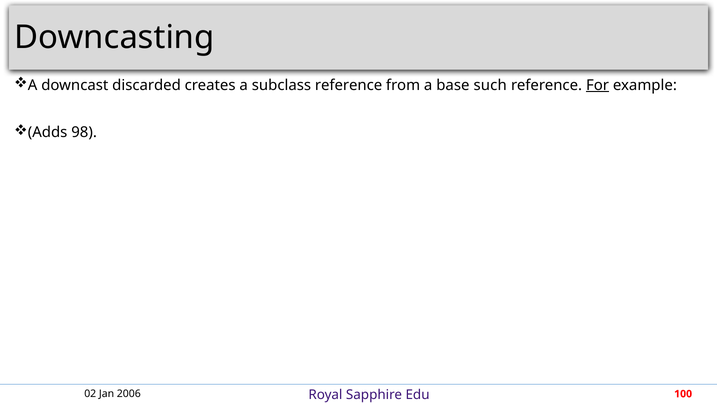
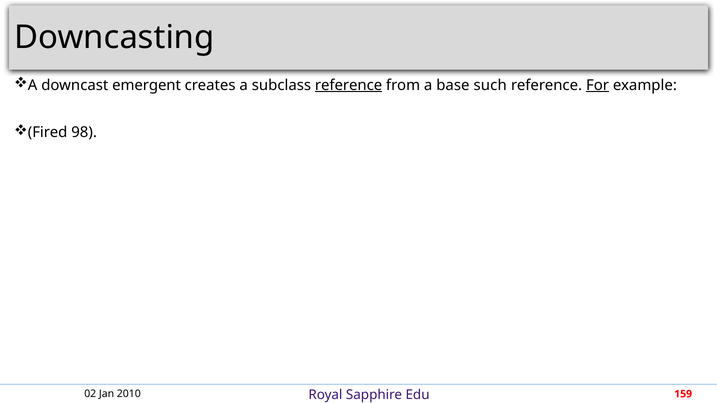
discarded: discarded -> emergent (147, 85)
reference underline: none -> present (349, 85)
Adds: Adds -> Fired (48, 132)
2006: 2006 -> 2010 (129, 394)
100: 100 -> 159 (683, 394)
